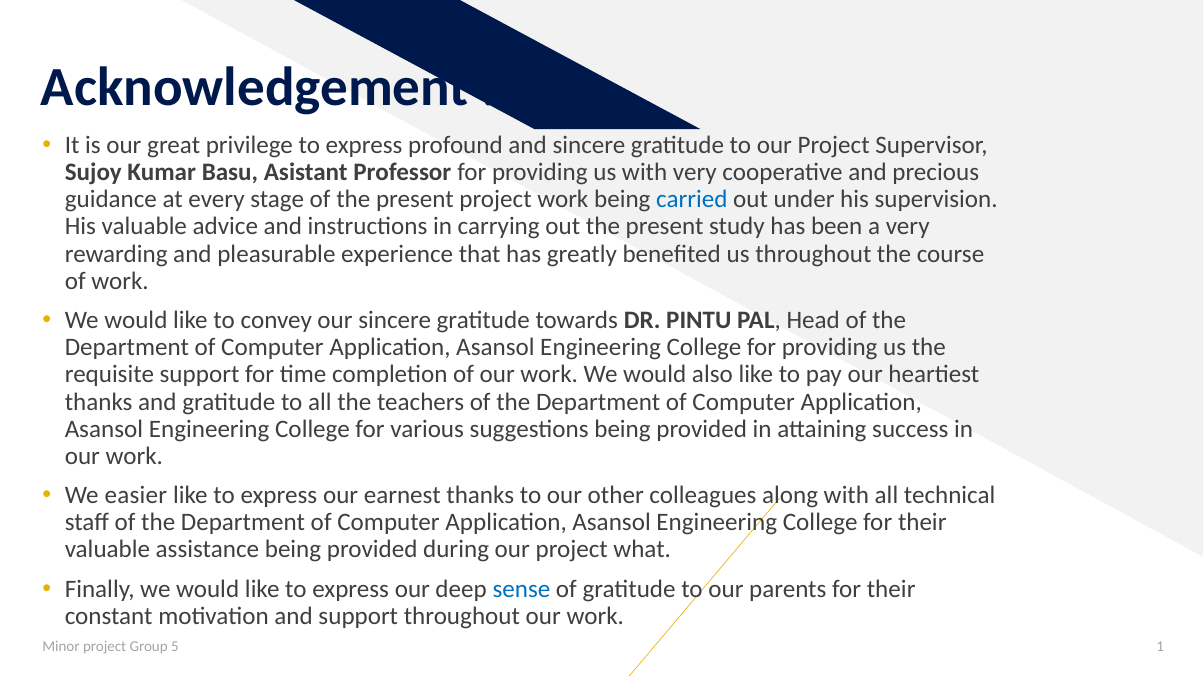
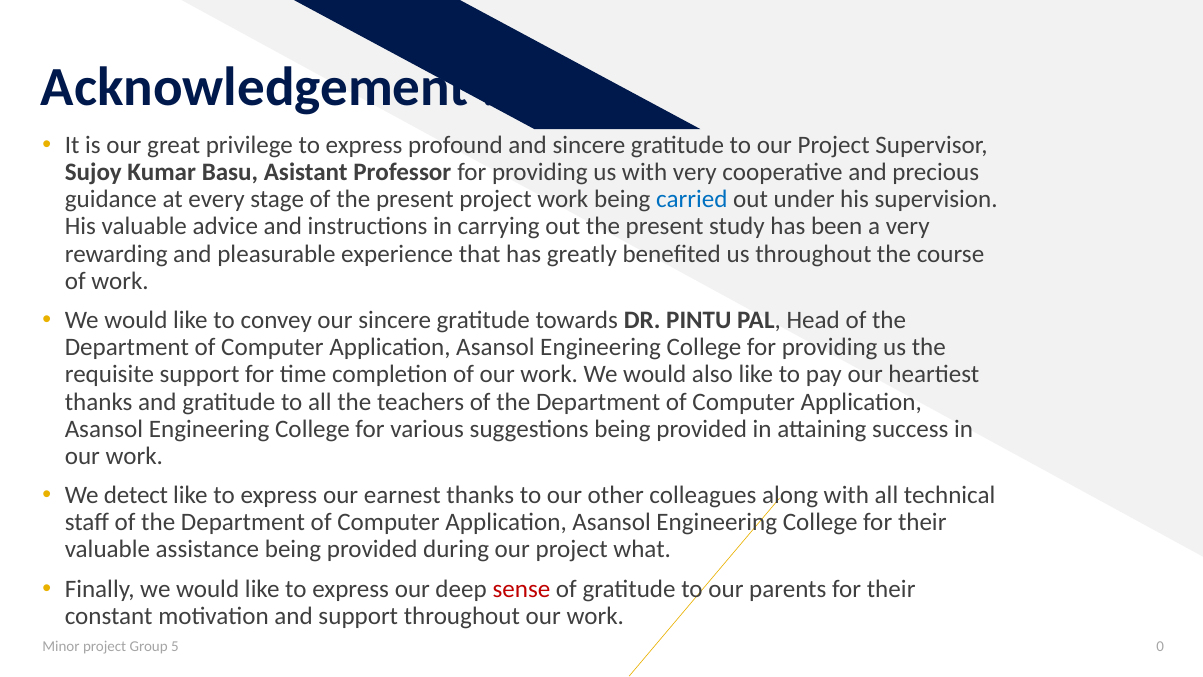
easier: easier -> detect (136, 495)
sense colour: blue -> red (521, 589)
1: 1 -> 0 (1160, 646)
